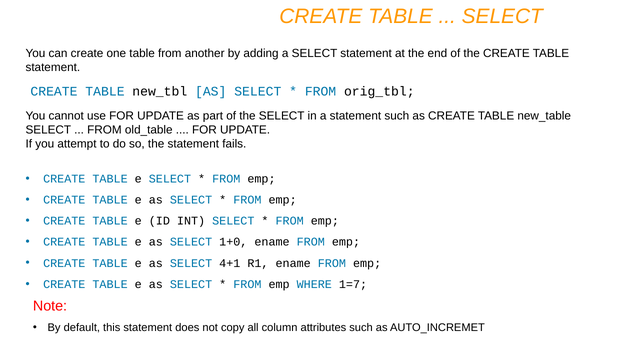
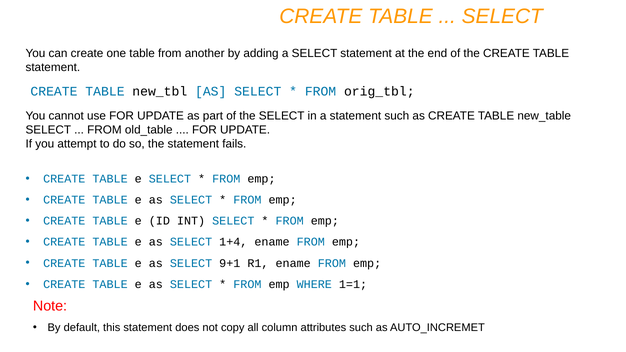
1+0: 1+0 -> 1+4 (233, 242)
4+1: 4+1 -> 9+1 (230, 263)
1=7: 1=7 -> 1=1 (353, 284)
